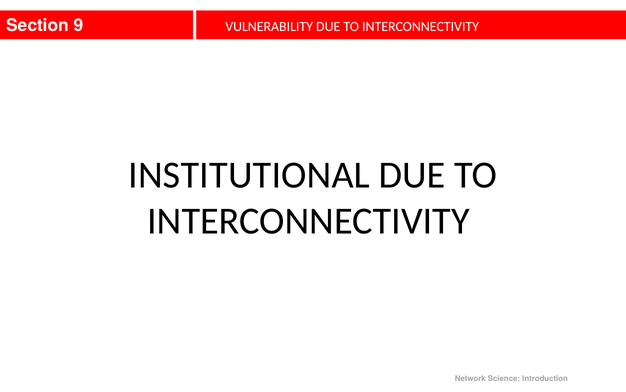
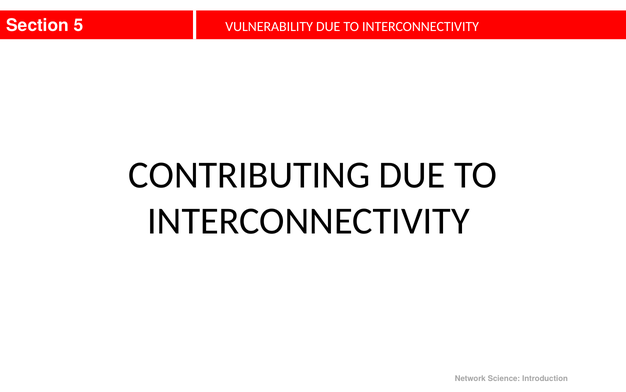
9: 9 -> 5 (79, 25)
INSTITUTIONAL: INSTITUTIONAL -> CONTRIBUTING (249, 175)
